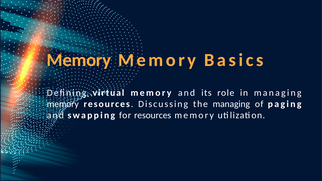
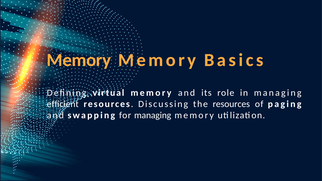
memory: memory -> efﬁcient (63, 104)
the managing: managing -> resources (231, 104)
for resources: resources -> managing (153, 115)
